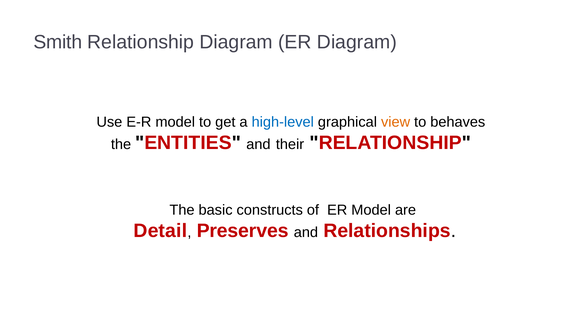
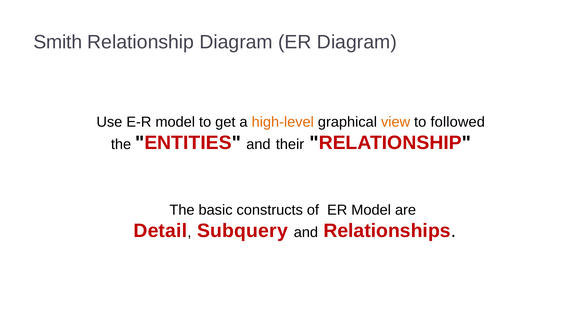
high-level colour: blue -> orange (283, 122)
behaves: behaves -> followed (458, 122)
Preserves: Preserves -> Subquery (242, 231)
